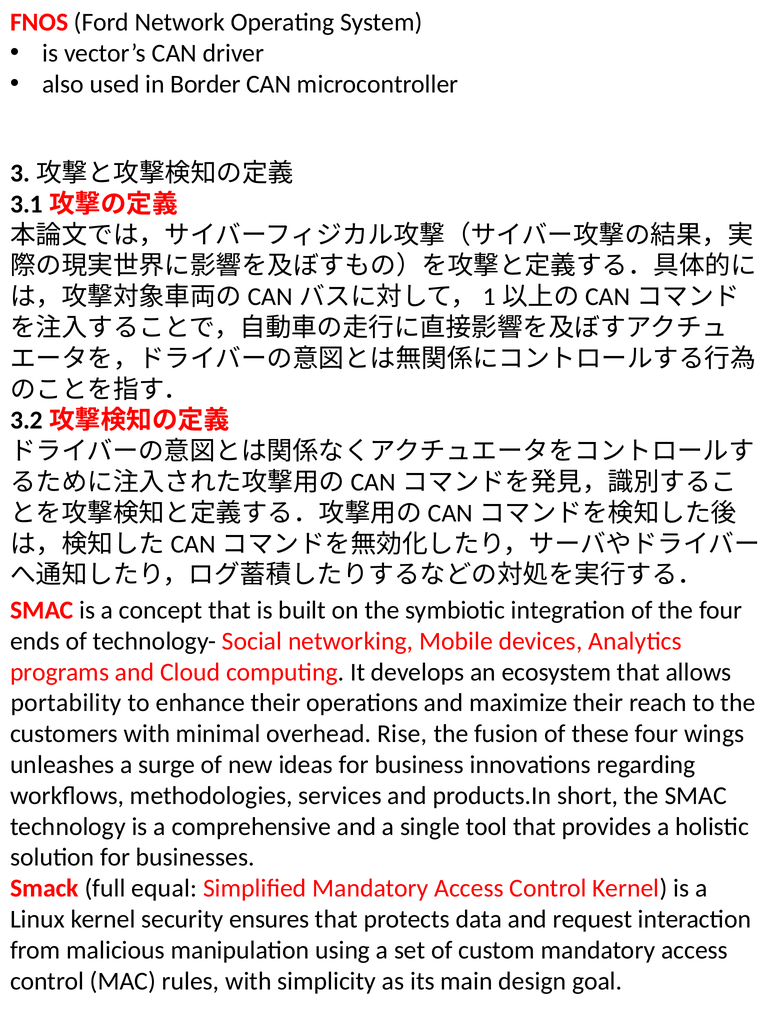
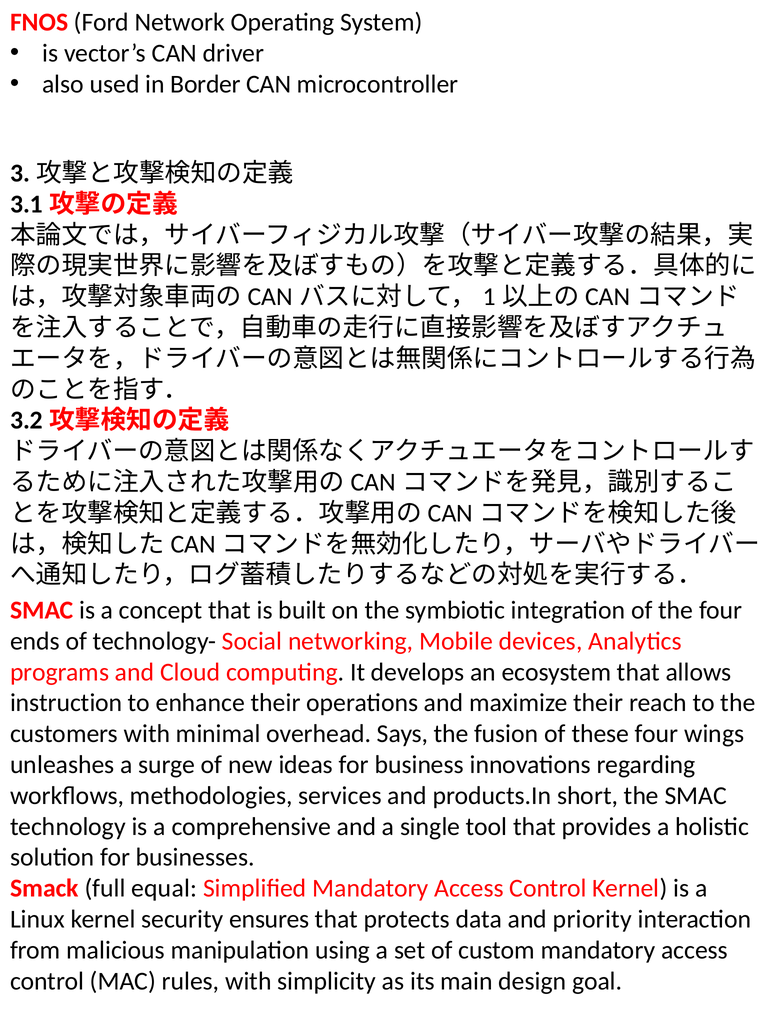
portability: portability -> instruction (66, 703)
Rise: Rise -> Says (403, 733)
request: request -> priority (592, 919)
